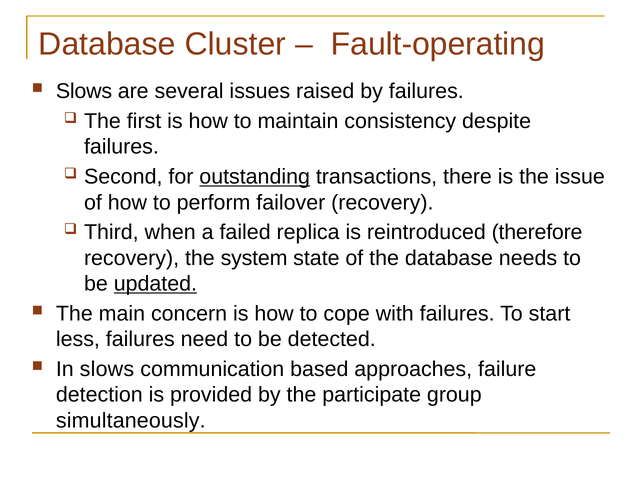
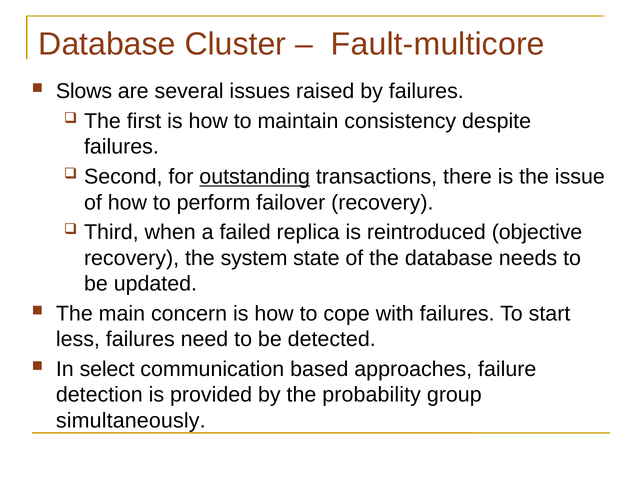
Fault-operating: Fault-operating -> Fault-multicore (438, 44)
therefore: therefore -> objective (537, 233)
updated underline: present -> none (155, 284)
In slows: slows -> select (107, 370)
participate: participate -> probability (372, 395)
